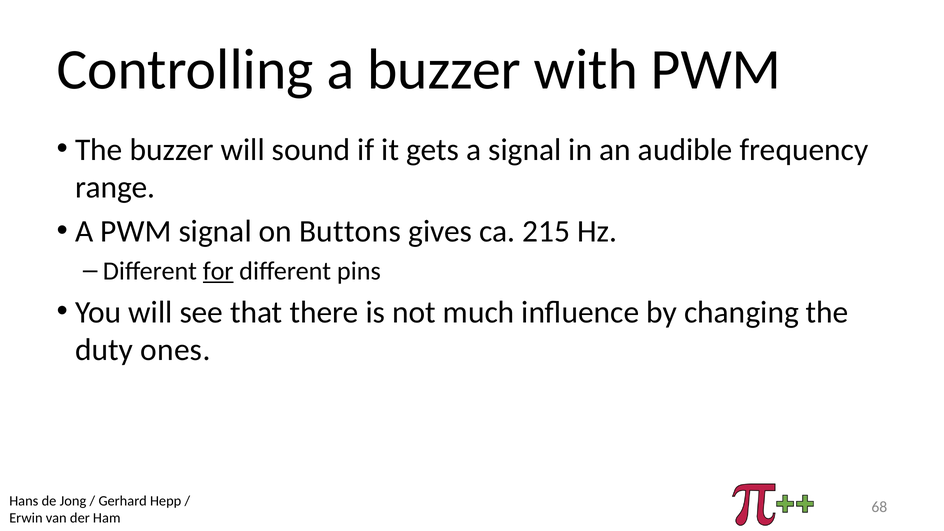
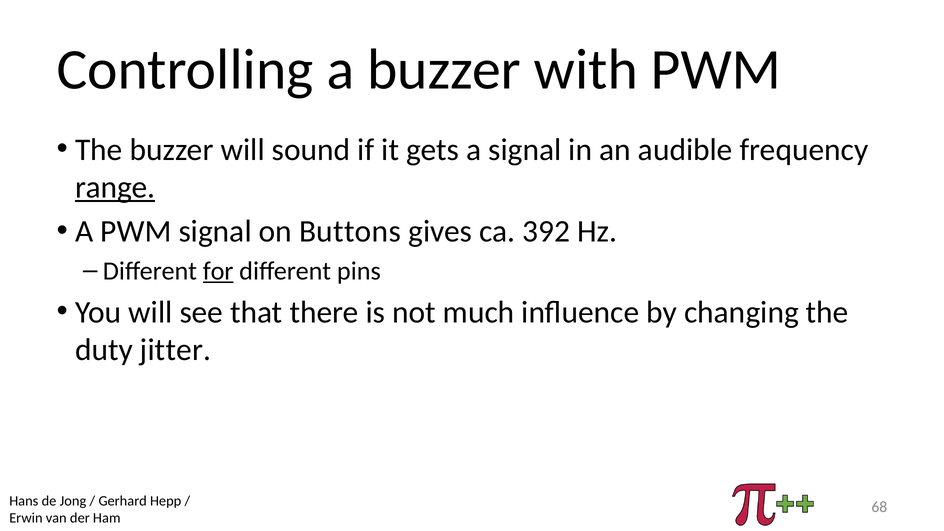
range underline: none -> present (115, 187)
215: 215 -> 392 (546, 232)
ones: ones -> jitter (175, 350)
